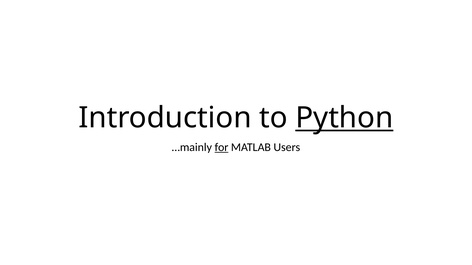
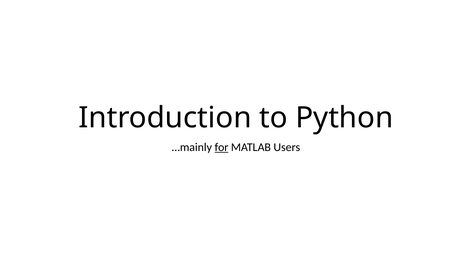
Python underline: present -> none (344, 118)
